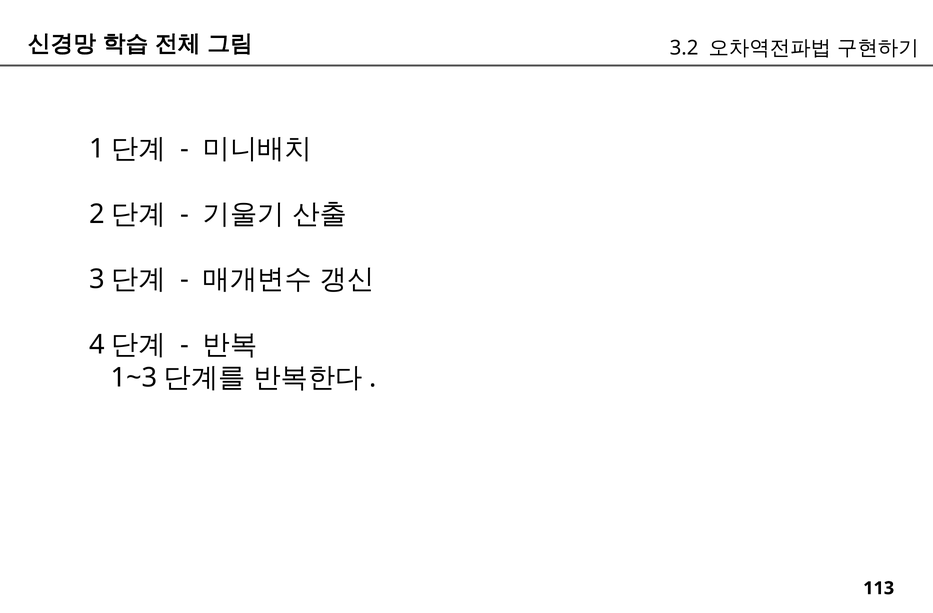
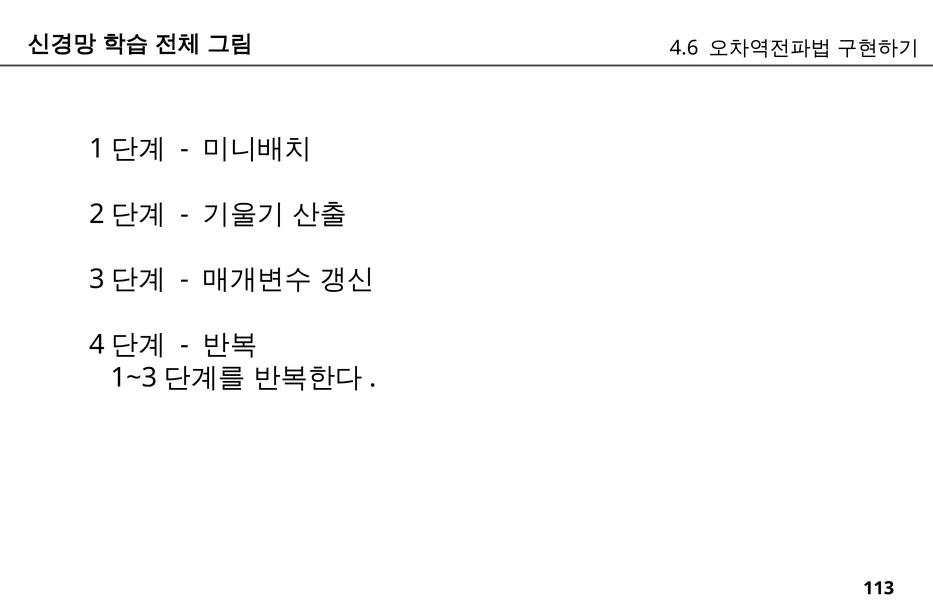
3.2: 3.2 -> 4.6 (684, 48)
